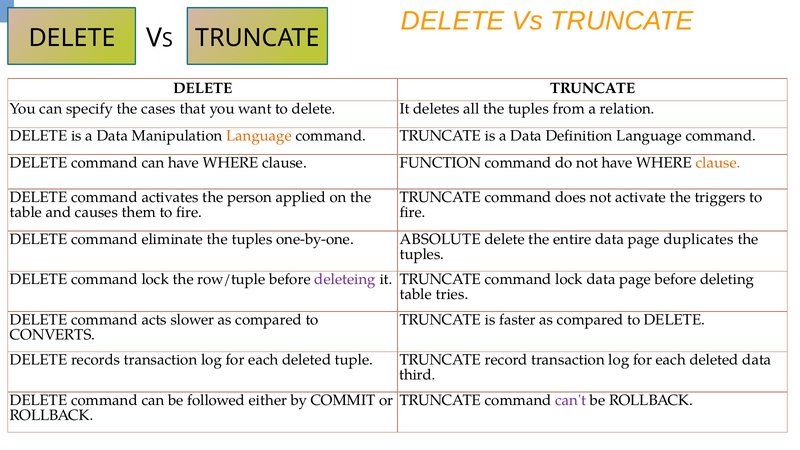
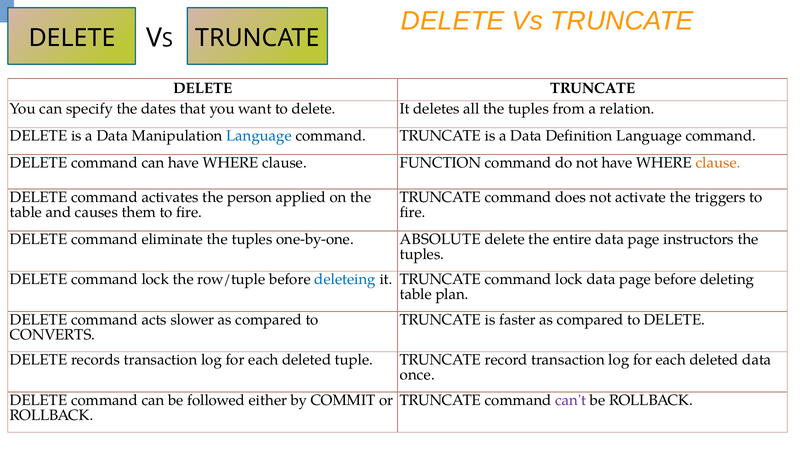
cases: cases -> dates (159, 109)
Language colour: orange -> blue (259, 136)
duplicates: duplicates -> instructors (699, 239)
deleteing colour: purple -> blue (345, 279)
tries: tries -> plan (452, 294)
third: third -> once (417, 375)
